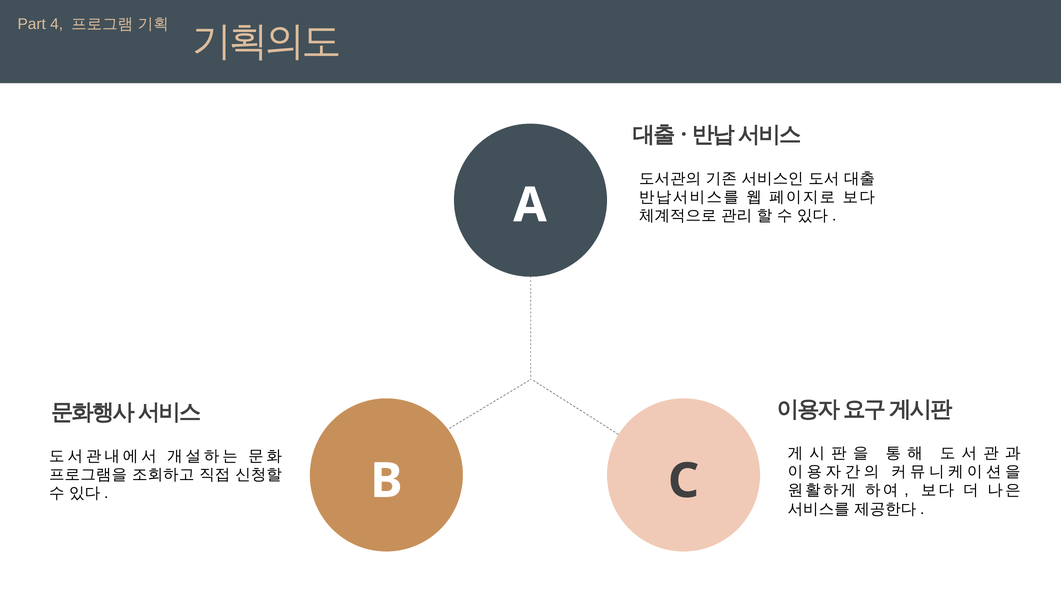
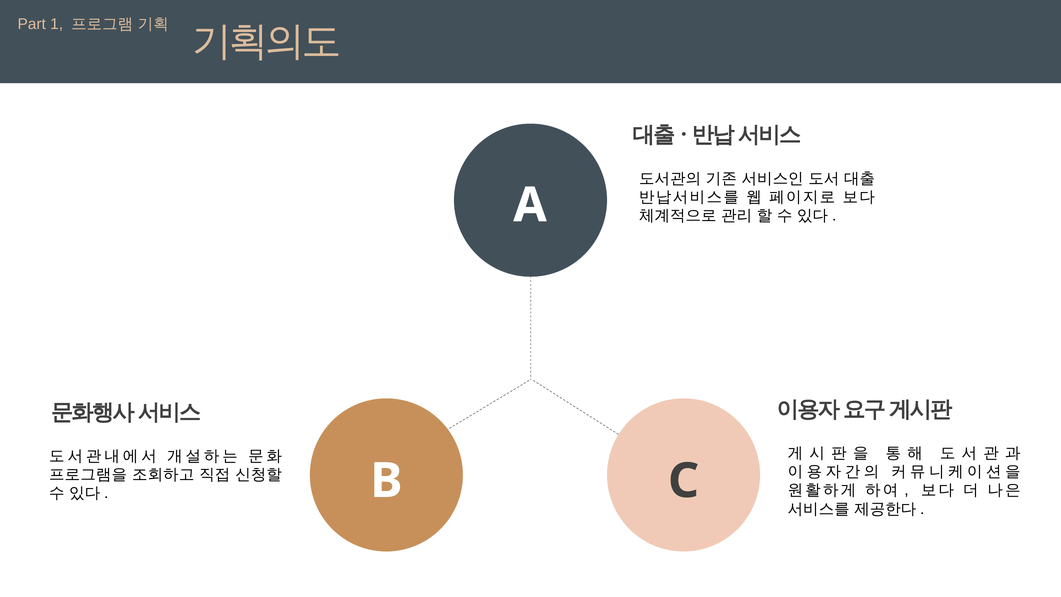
4: 4 -> 1 (57, 24)
